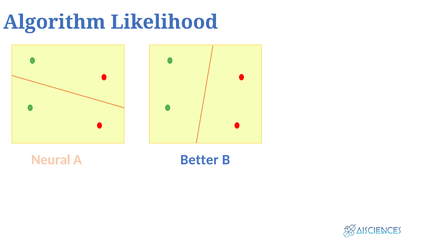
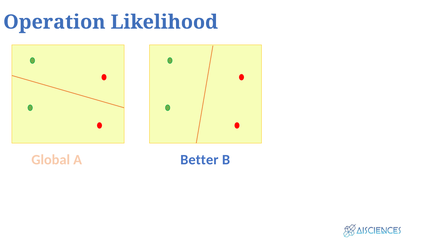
Algorithm: Algorithm -> Operation (54, 22)
Neural: Neural -> Global (51, 160)
